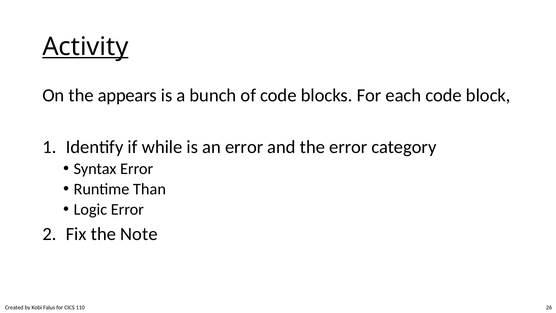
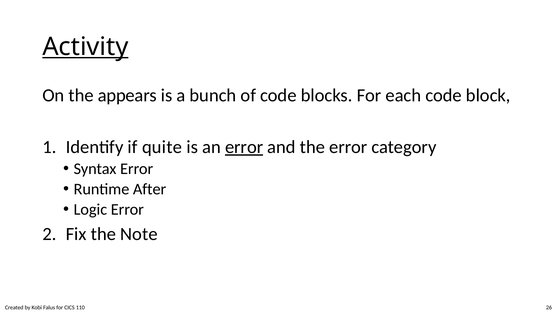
while: while -> quite (162, 147)
error underline: none -> present (244, 147)
Than: Than -> After (150, 189)
